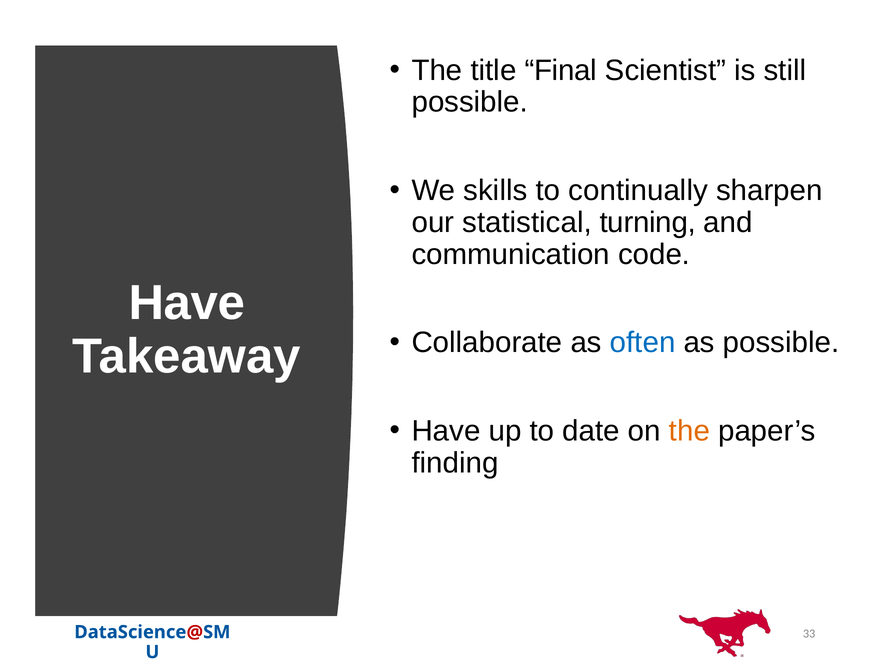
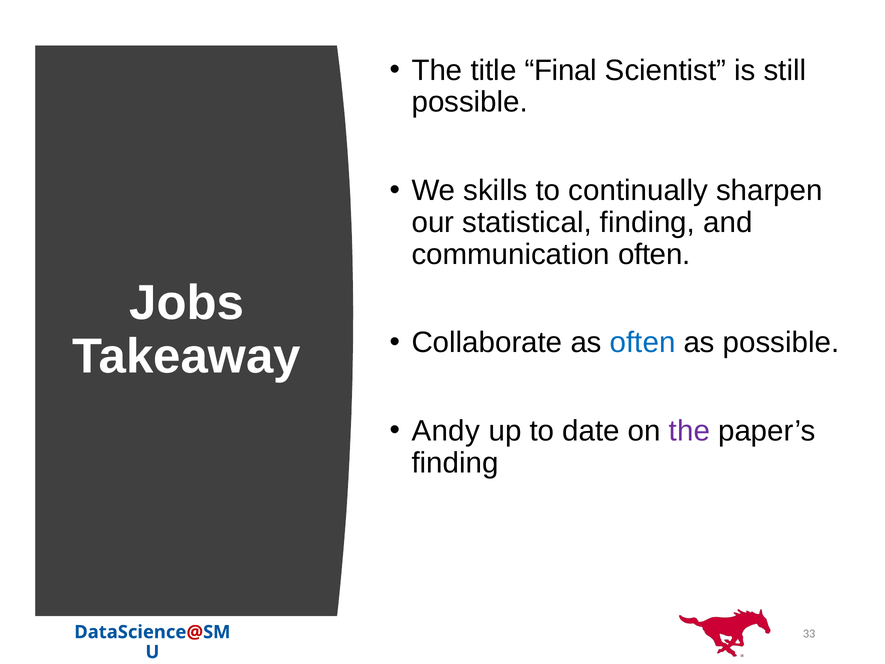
statistical turning: turning -> finding (648, 222)
communication code: code -> often (654, 254)
Have: Have -> Jobs (187, 303)
Have: Have -> Andy (446, 431)
the colour: orange -> purple (689, 431)
